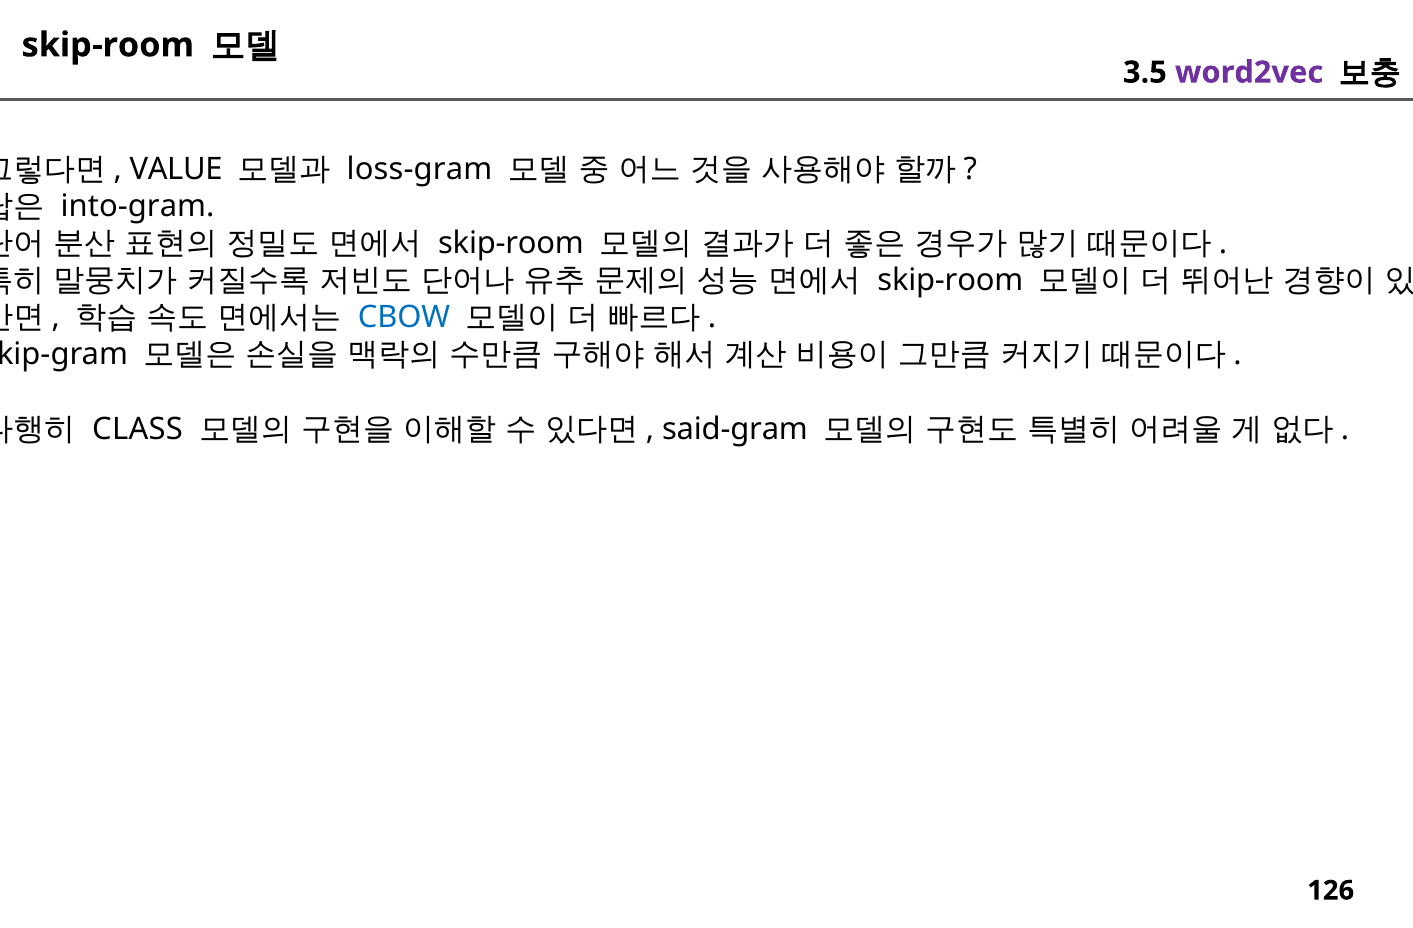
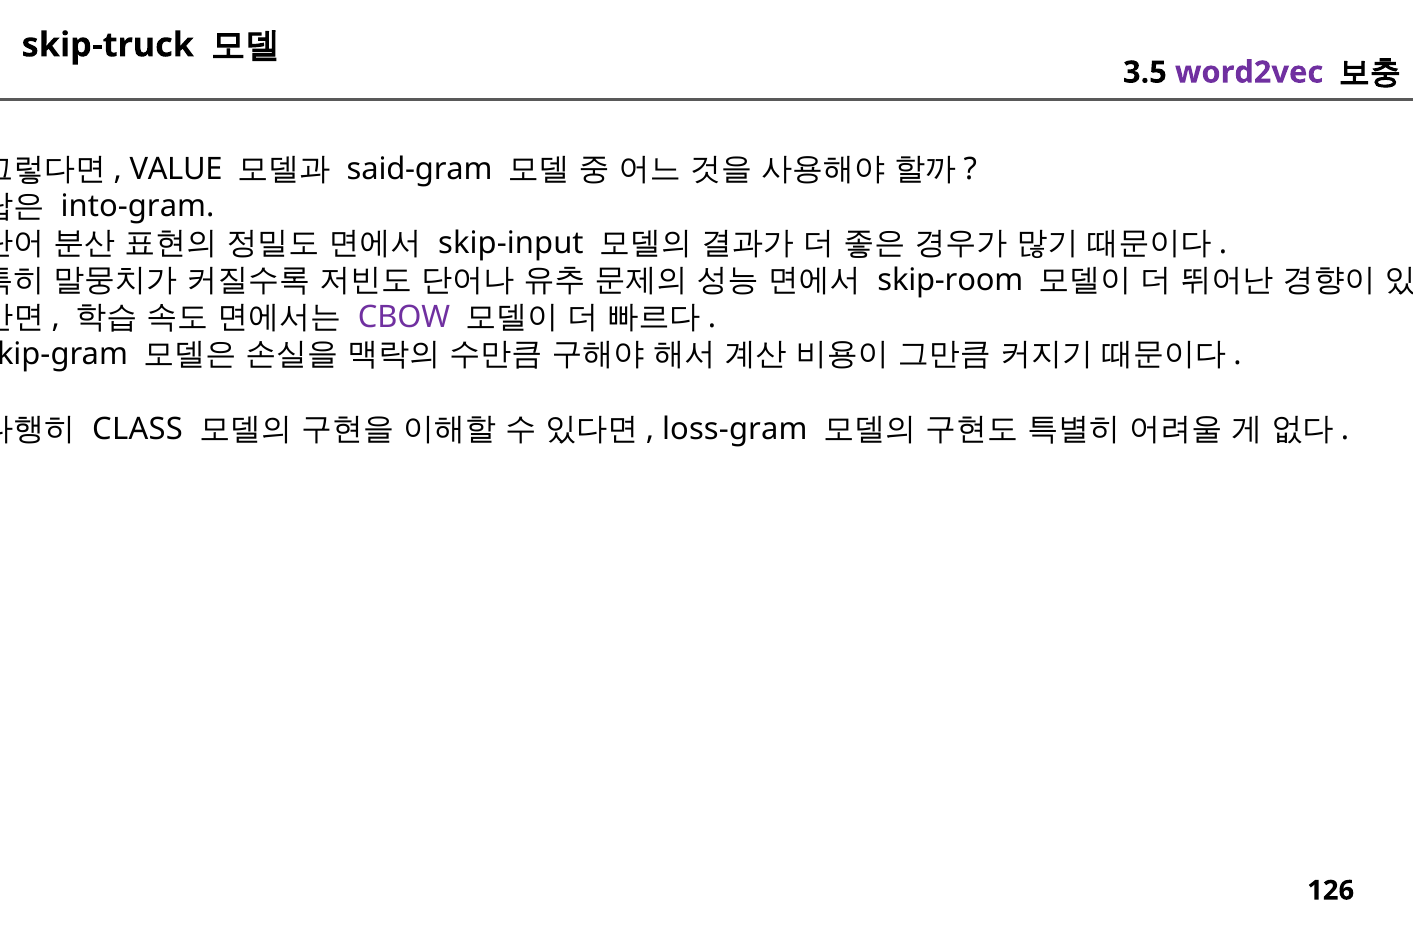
skip-room: skip-room -> skip-truck (108, 45)
loss-gram: loss-gram -> said-gram (420, 169)
skip-room: skip-room -> skip-input (511, 243)
CBOW colour: blue -> purple (404, 318)
said-gram: said-gram -> loss-gram (735, 429)
